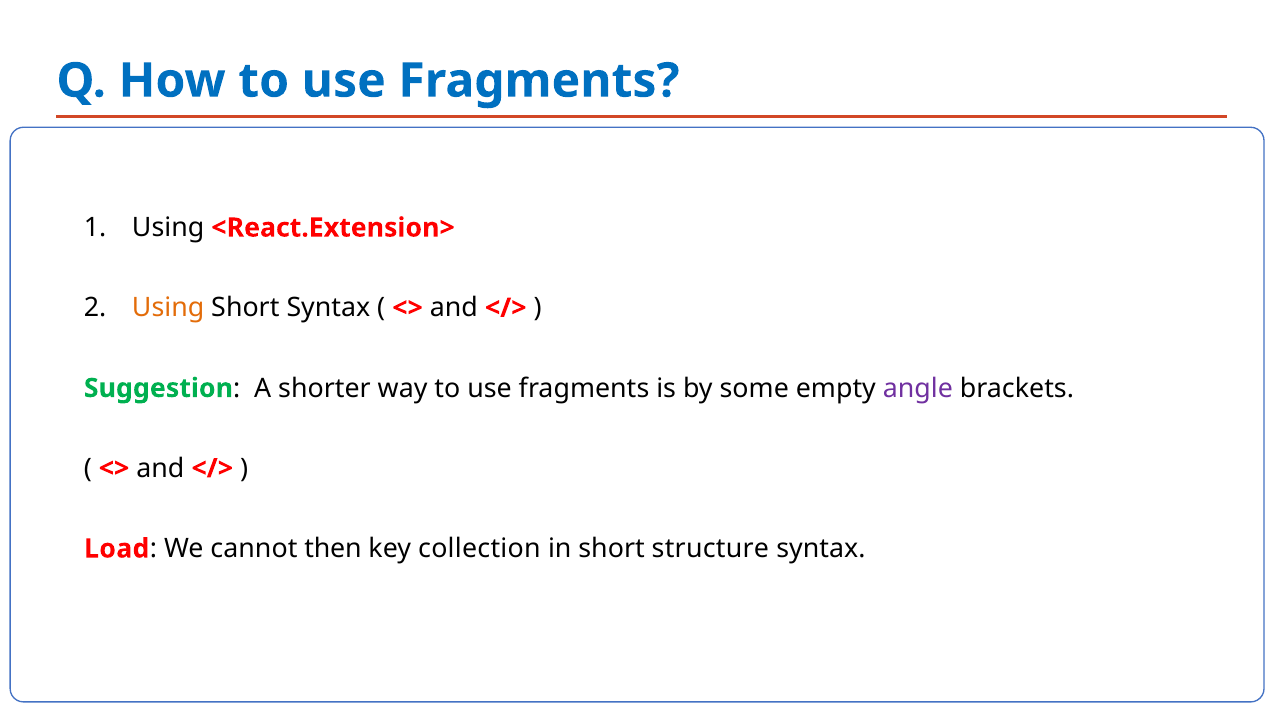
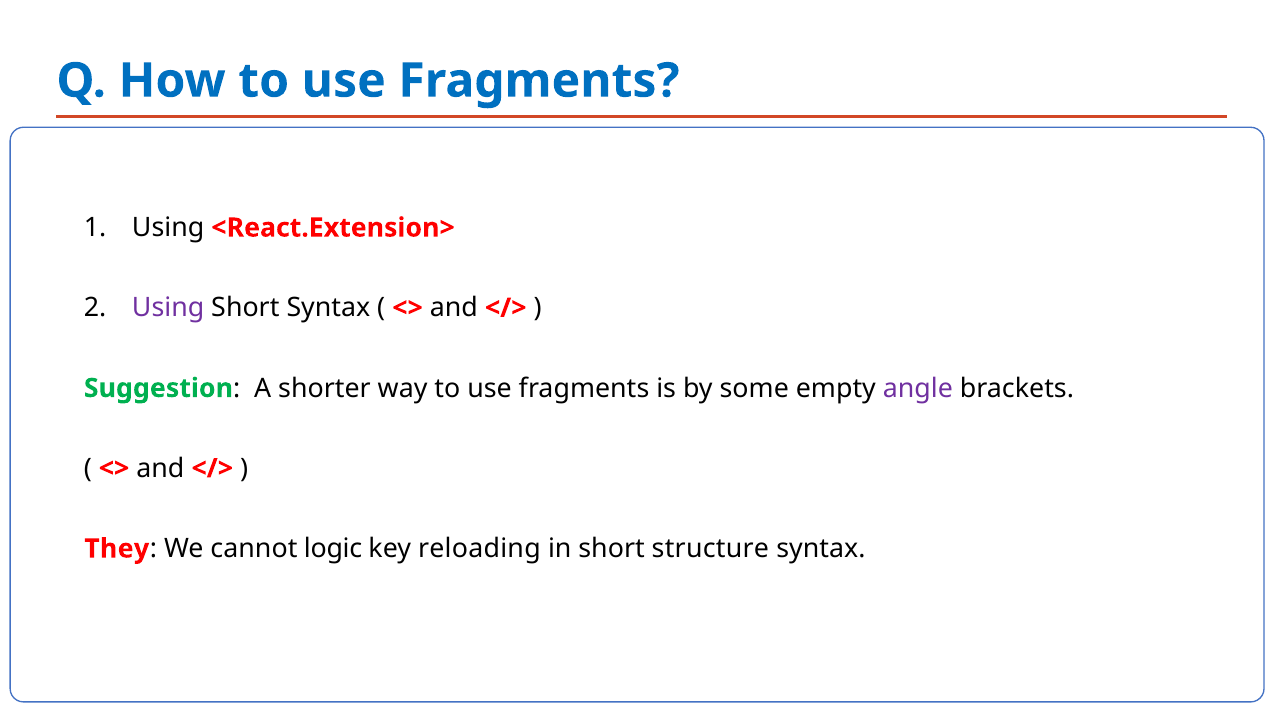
Using colour: orange -> purple (168, 308)
Load: Load -> They (117, 549)
then: then -> logic (333, 549)
collection: collection -> reloading (479, 549)
